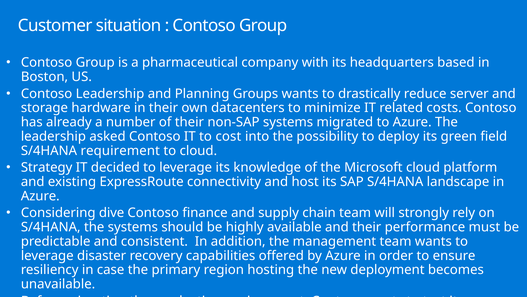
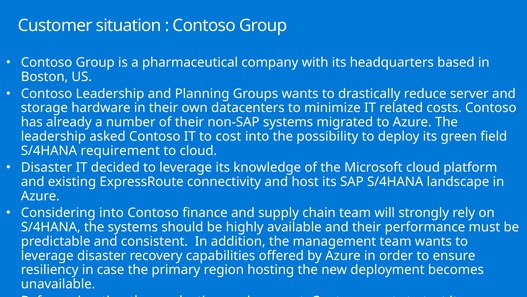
Strategy: Strategy -> Disaster (47, 167)
Considering dive: dive -> into (111, 213)
